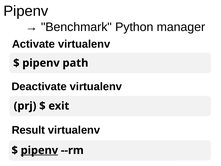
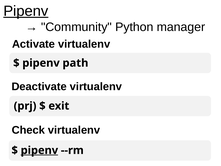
Pipenv underline: none -> present (26, 11)
Benchmark: Benchmark -> Community (76, 27)
Result: Result -> Check (28, 130)
